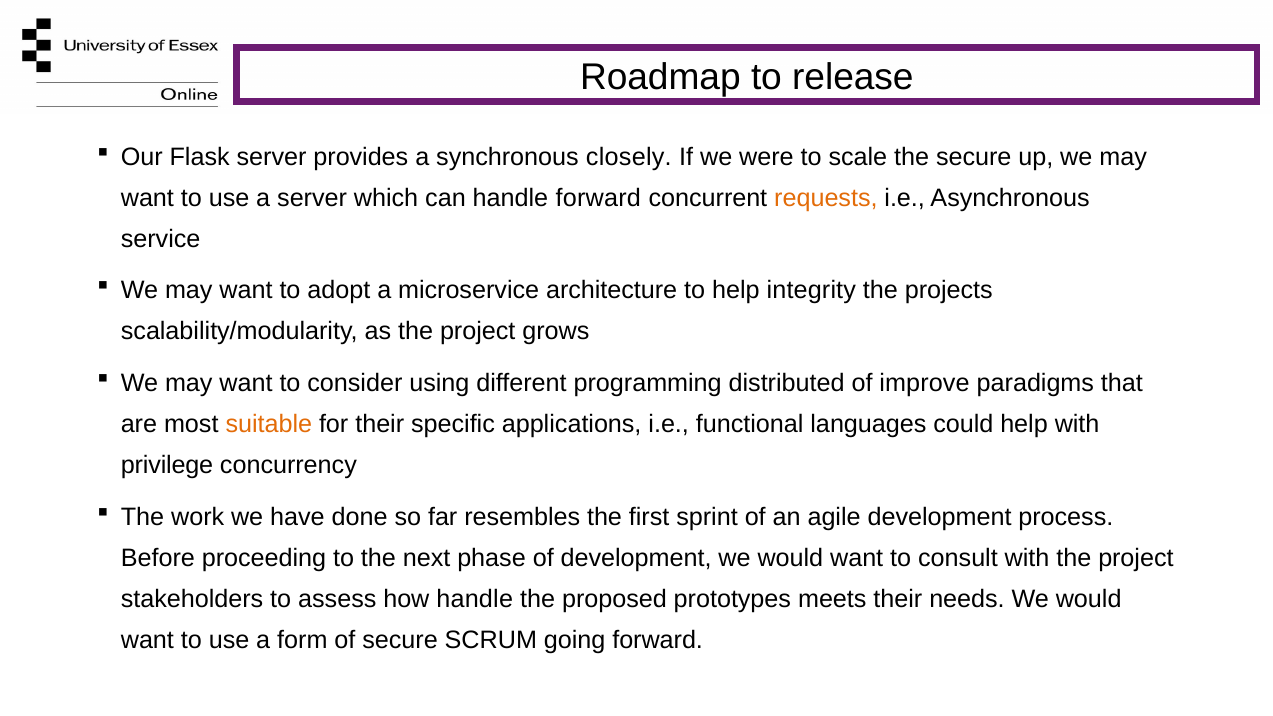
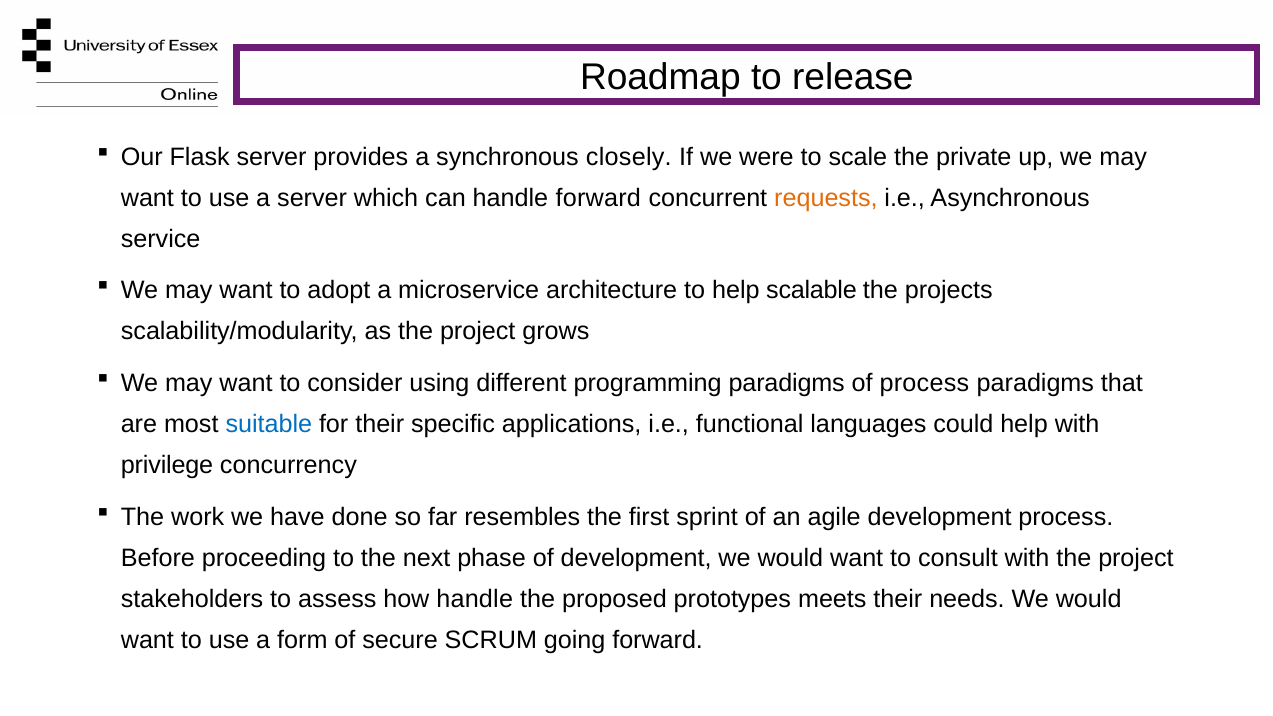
the secure: secure -> private (974, 157)
integrity: integrity -> scalable (812, 291)
programming distributed: distributed -> paradigms (787, 383)
of improve: improve -> process (924, 383)
suitable colour: orange -> blue (269, 424)
